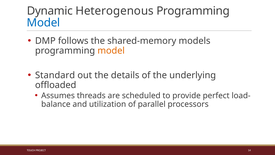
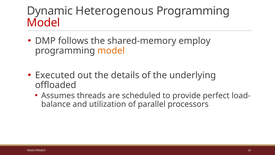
Model colour: blue -> red (43, 23)
models: models -> employ (195, 41)
Standard: Standard -> Executed (55, 75)
